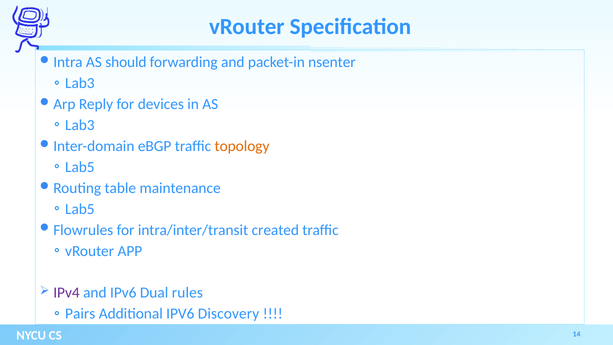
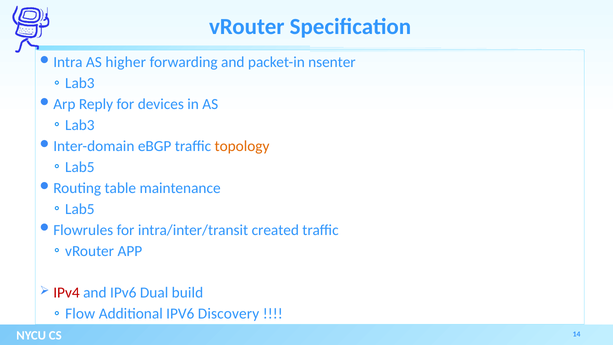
should: should -> higher (126, 62)
IPv4 colour: purple -> red (66, 293)
rules: rules -> build (187, 293)
Pairs: Pairs -> Flow (80, 314)
